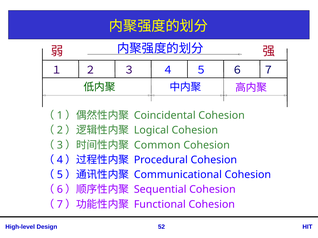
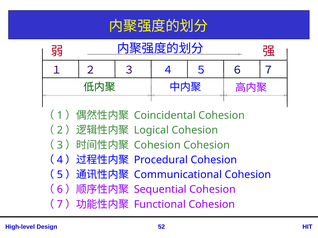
Common: Common -> Cohesion (157, 145)
